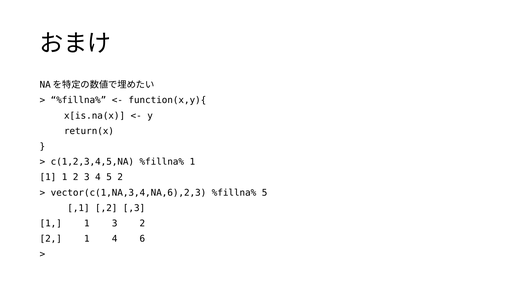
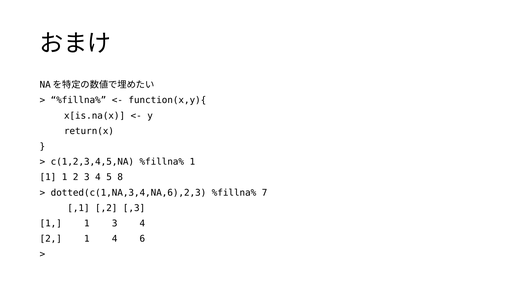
5 2: 2 -> 8 (120, 177)
vector(c(1,NA,3,4,NA,6),2,3: vector(c(1,NA,3,4,NA,6),2,3 -> dotted(c(1,NA,3,4,NA,6),2,3 (128, 192)
%fillna% 5: 5 -> 7 (265, 192)
1 3 2: 2 -> 4 (142, 223)
